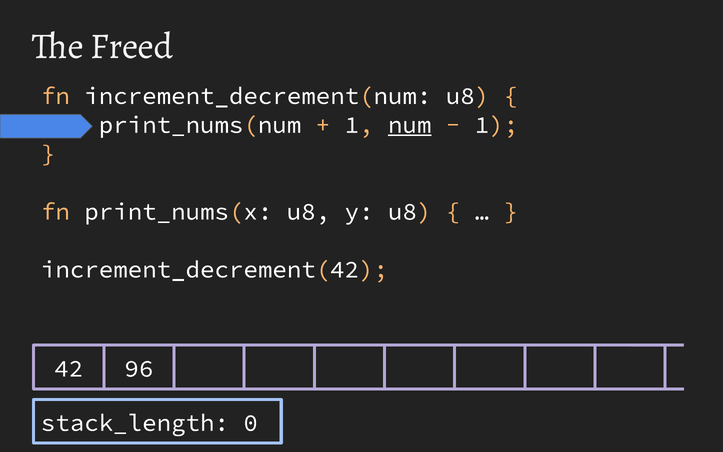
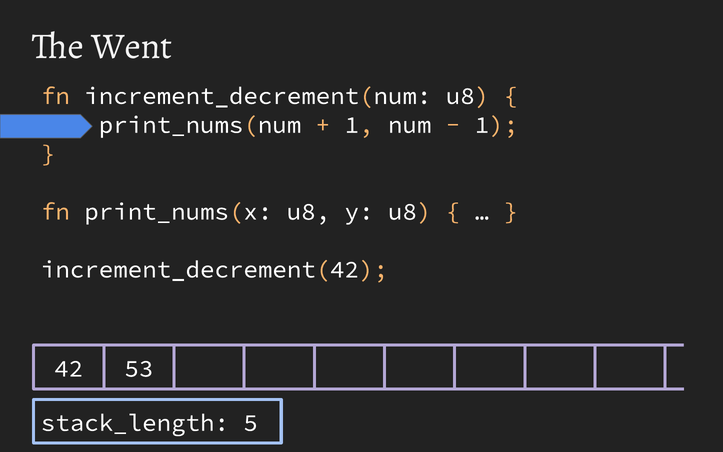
Freed: Freed -> Went (132, 46)
num underline: present -> none (410, 125)
96: 96 -> 53 (139, 369)
0: 0 -> 5 (251, 423)
